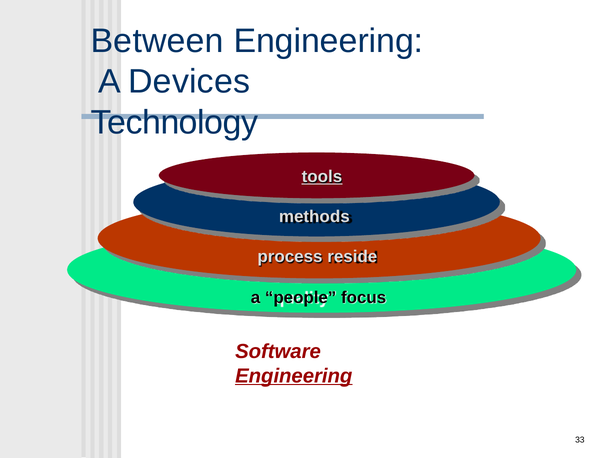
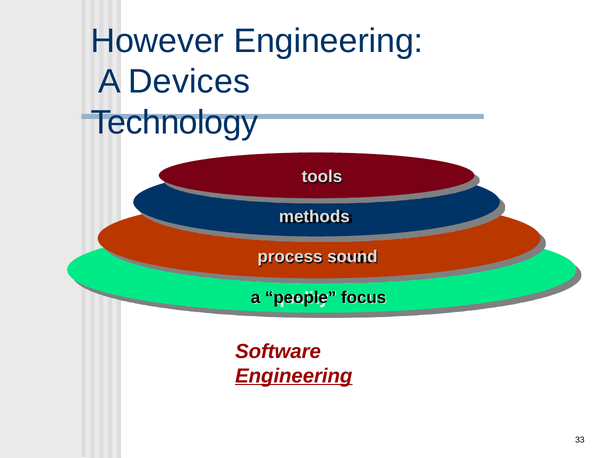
Between: Between -> However (157, 41)
tools underline: present -> none (322, 177)
reside: reside -> sound (352, 257)
